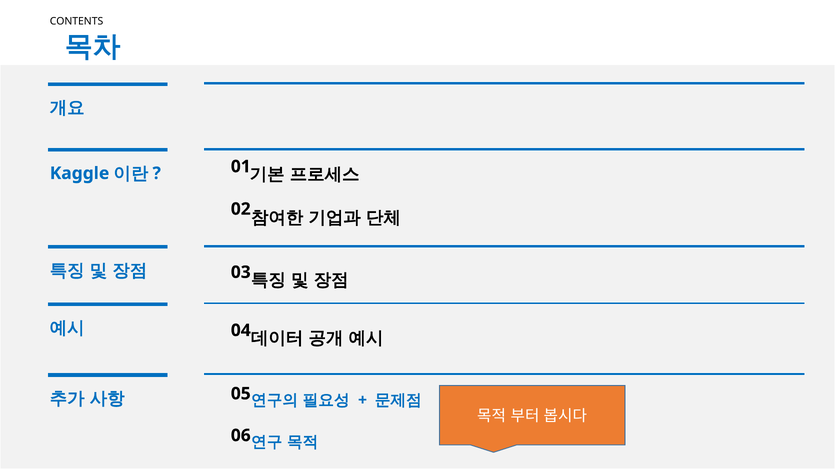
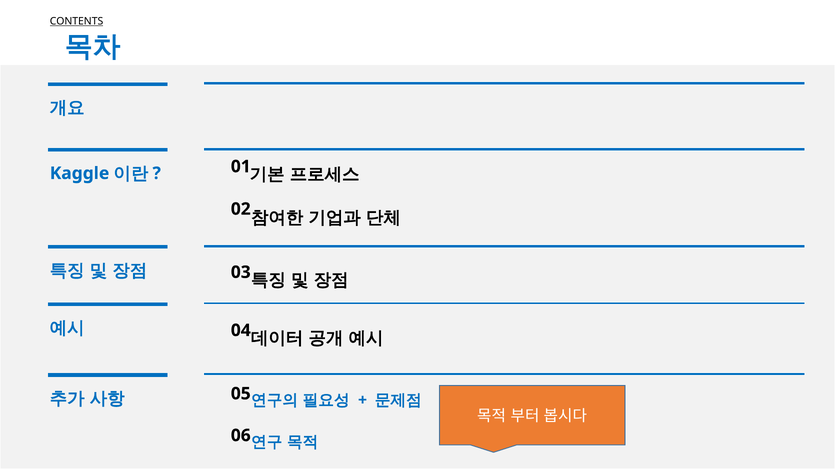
CONTENTS underline: none -> present (77, 21)
